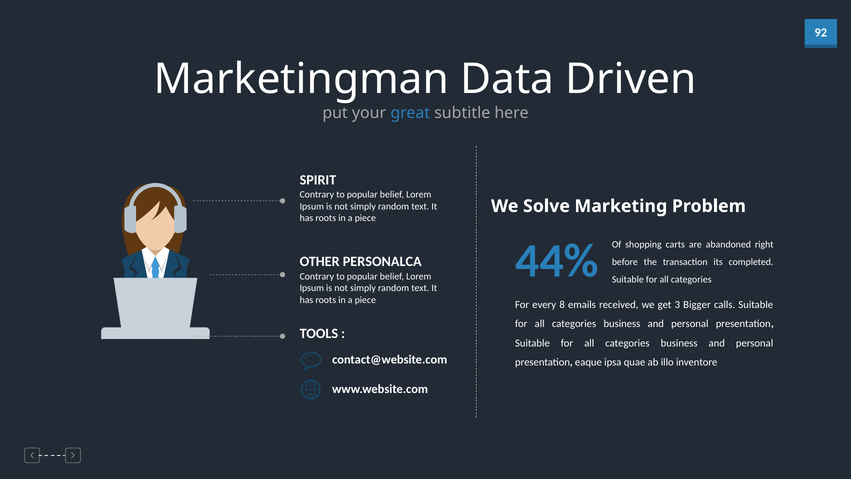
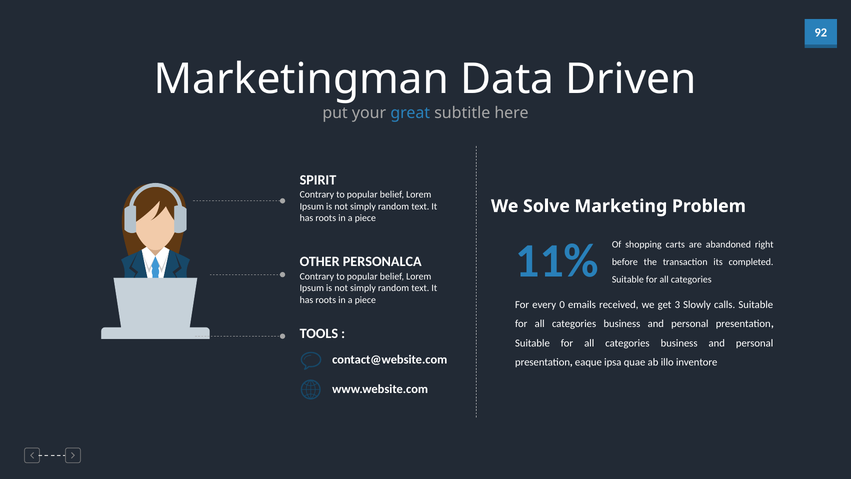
44%: 44% -> 11% (557, 261)
8: 8 -> 0 (562, 305)
Bigger: Bigger -> Slowly (697, 305)
